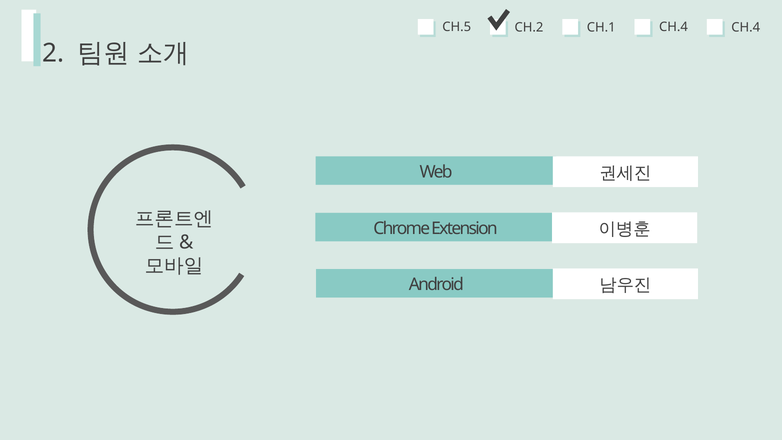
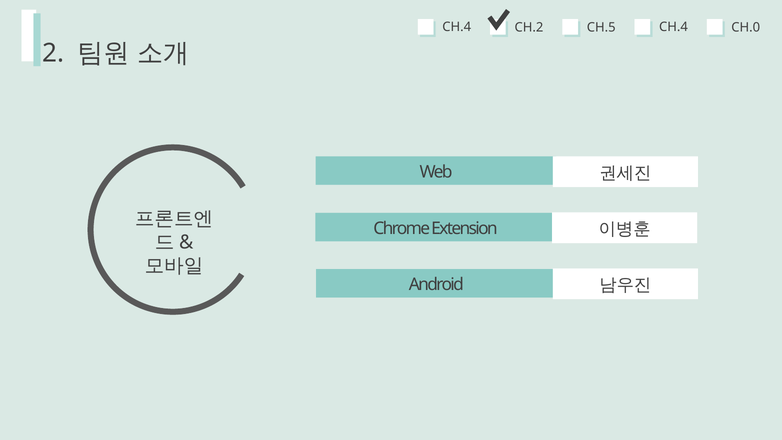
CH.5: CH.5 -> CH.4 (457, 27)
CH.1: CH.1 -> CH.5 (601, 28)
CH.4 CH.4: CH.4 -> CH.0 (746, 28)
